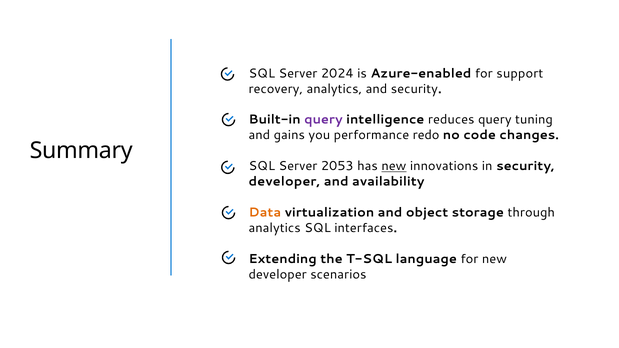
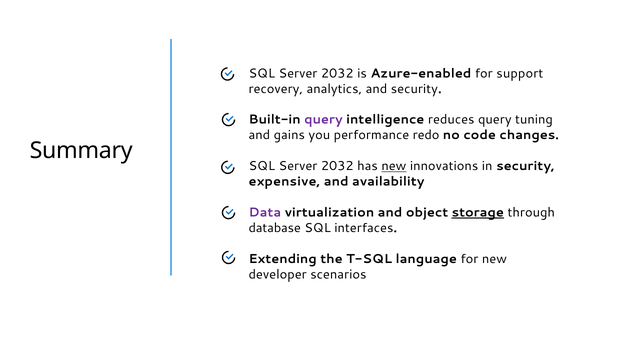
2024: 2024 -> 2032 (337, 73)
2053: 2053 -> 2032 (337, 166)
developer: developer -> expensive (284, 182)
Data colour: orange -> purple (265, 213)
storage underline: none -> present (478, 213)
analytics: analytics -> database (275, 228)
